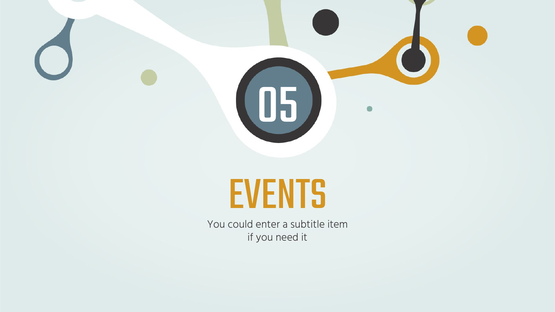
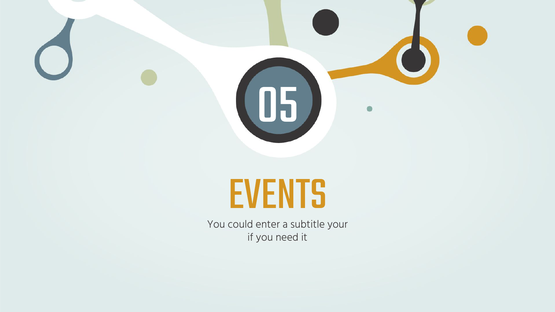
item: item -> your (338, 225)
